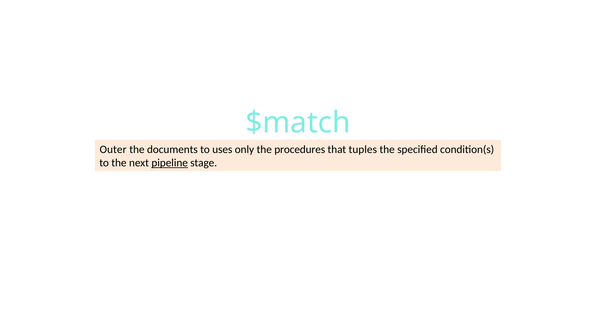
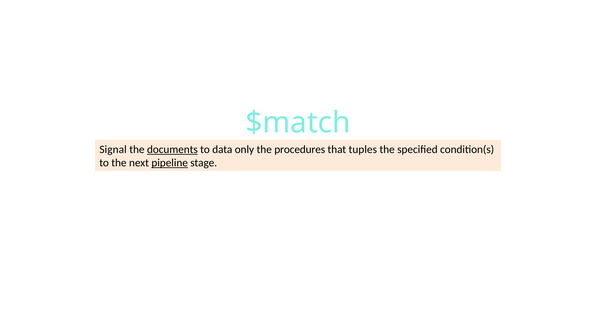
Outer: Outer -> Signal (113, 150)
documents underline: none -> present (172, 150)
uses: uses -> data (222, 150)
